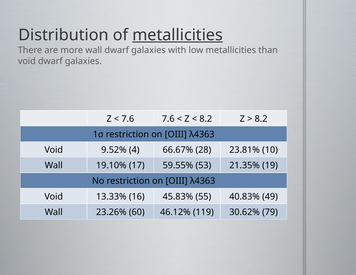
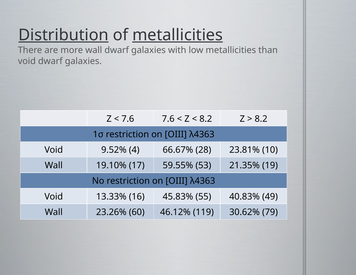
Distribution underline: none -> present (64, 35)
